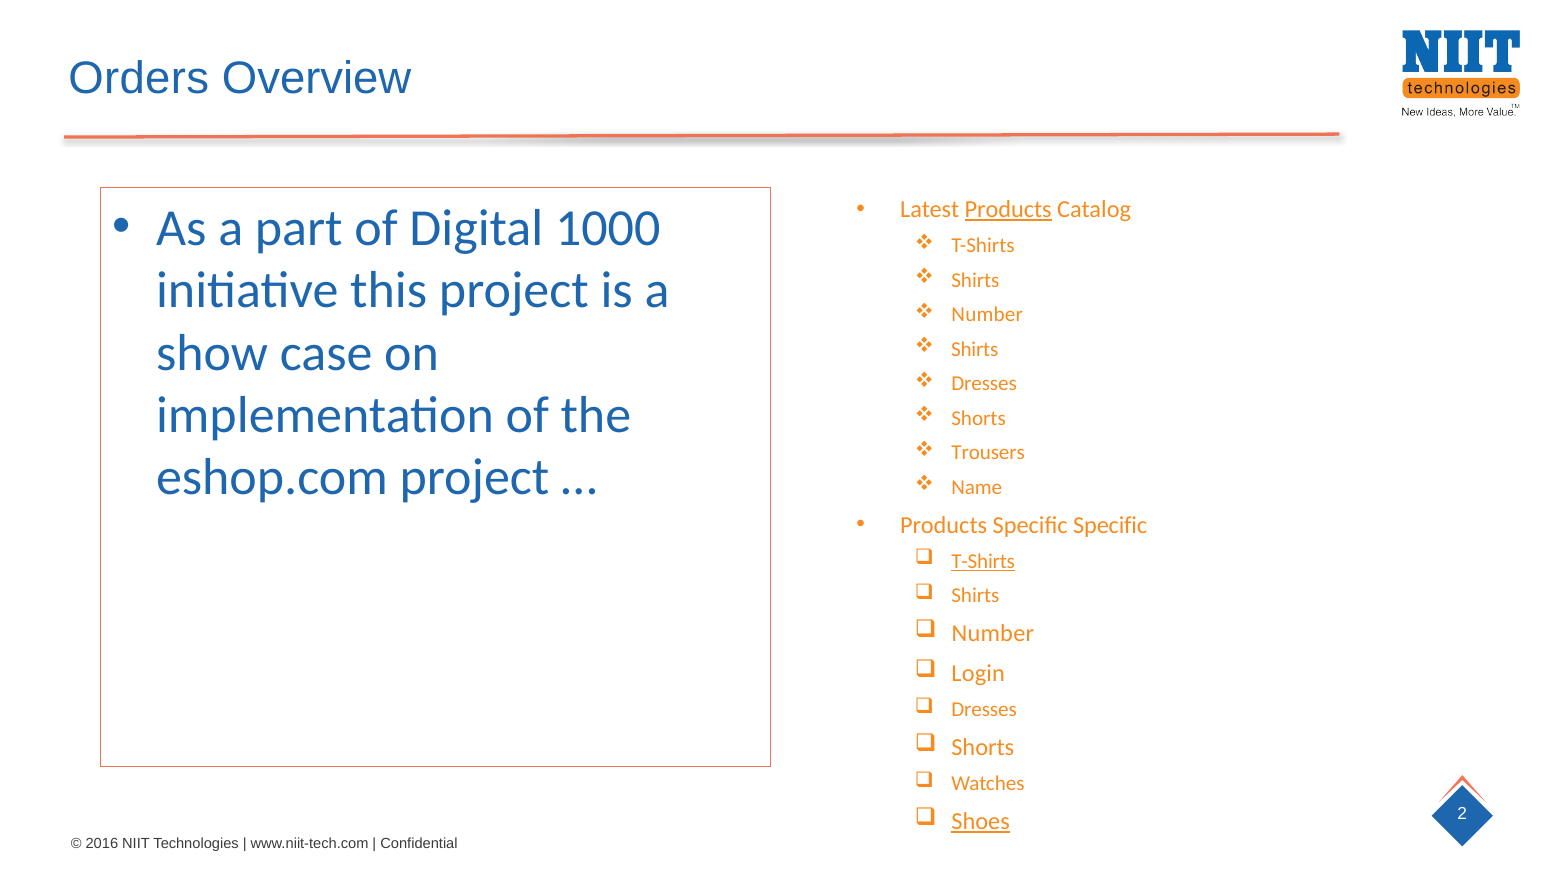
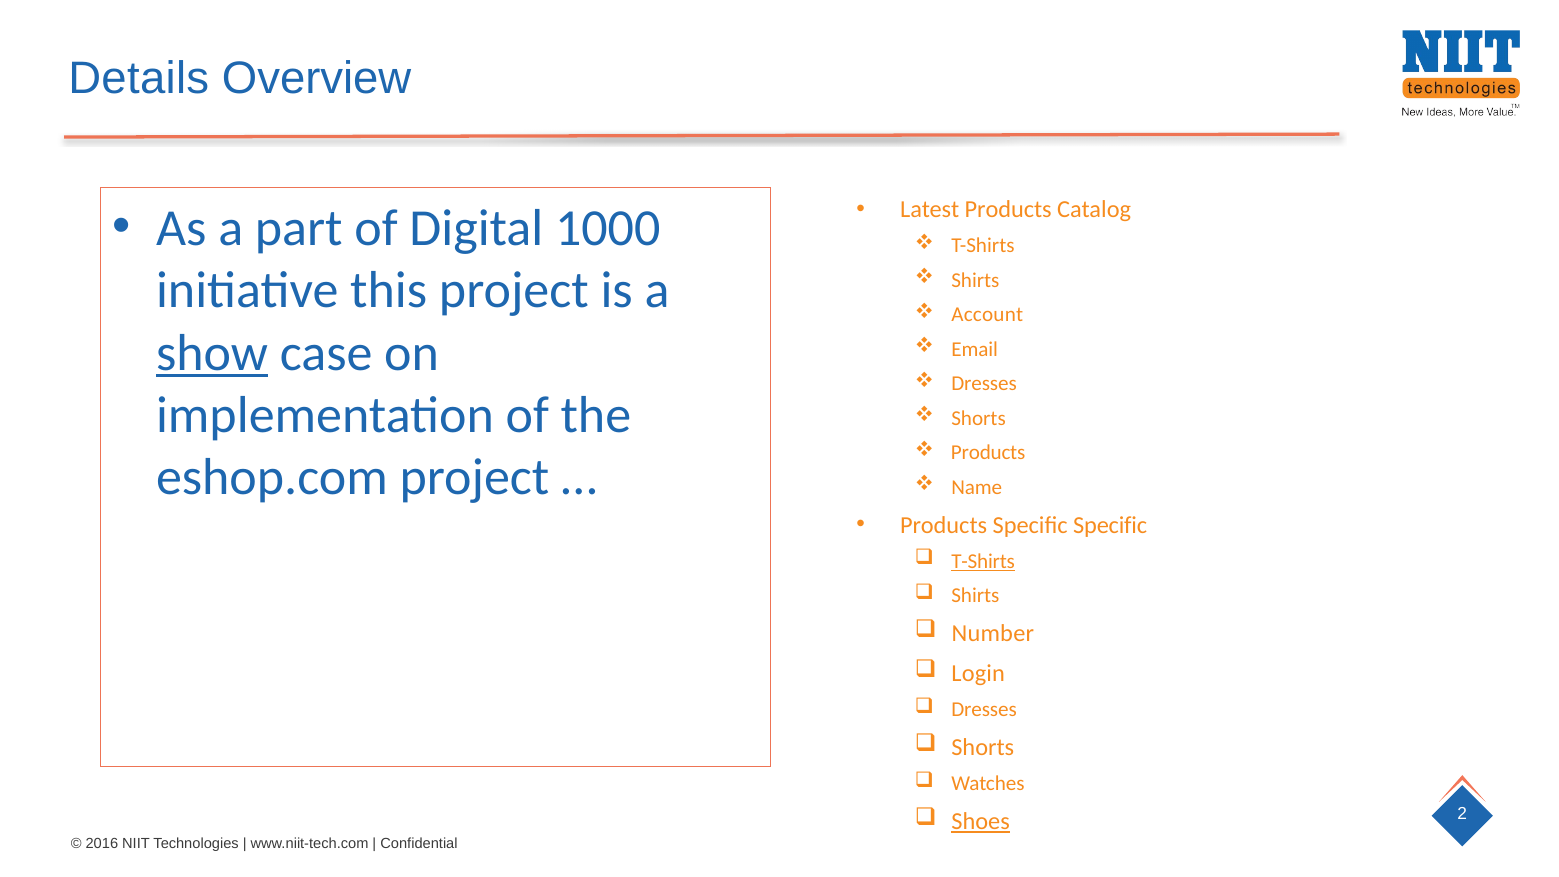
Orders: Orders -> Details (139, 78)
Products underline: present -> none (1008, 210)
Number: Number -> Account (987, 315)
show underline: none -> present (212, 353)
Shirts: Shirts -> Email (975, 349)
Trousers: Trousers -> Products (988, 453)
